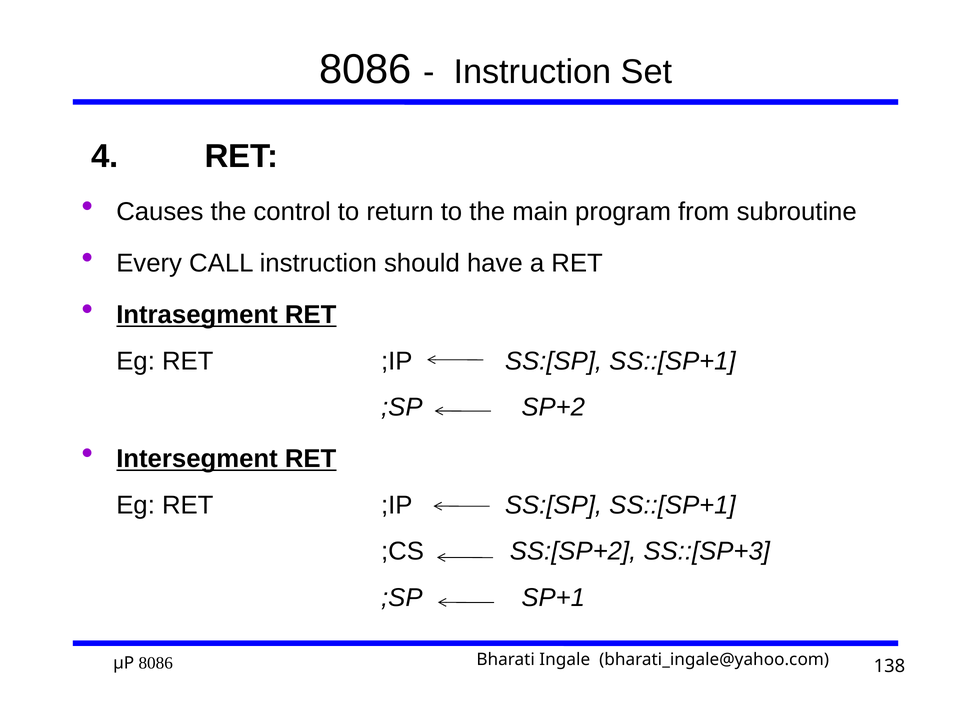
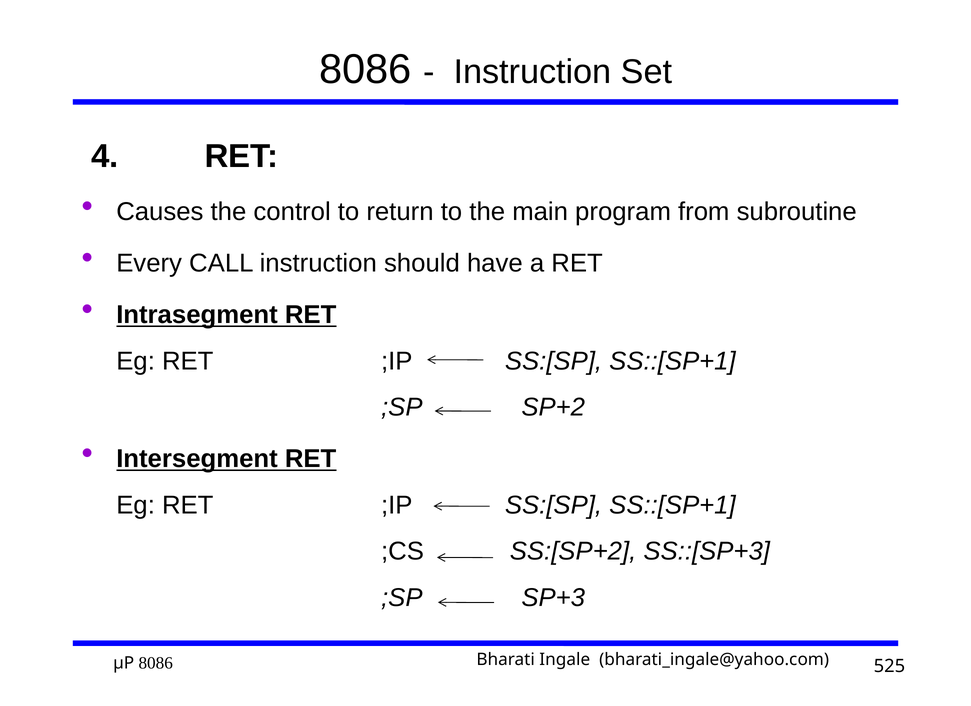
SP+1: SP+1 -> SP+3 (553, 598)
138: 138 -> 525 (889, 666)
